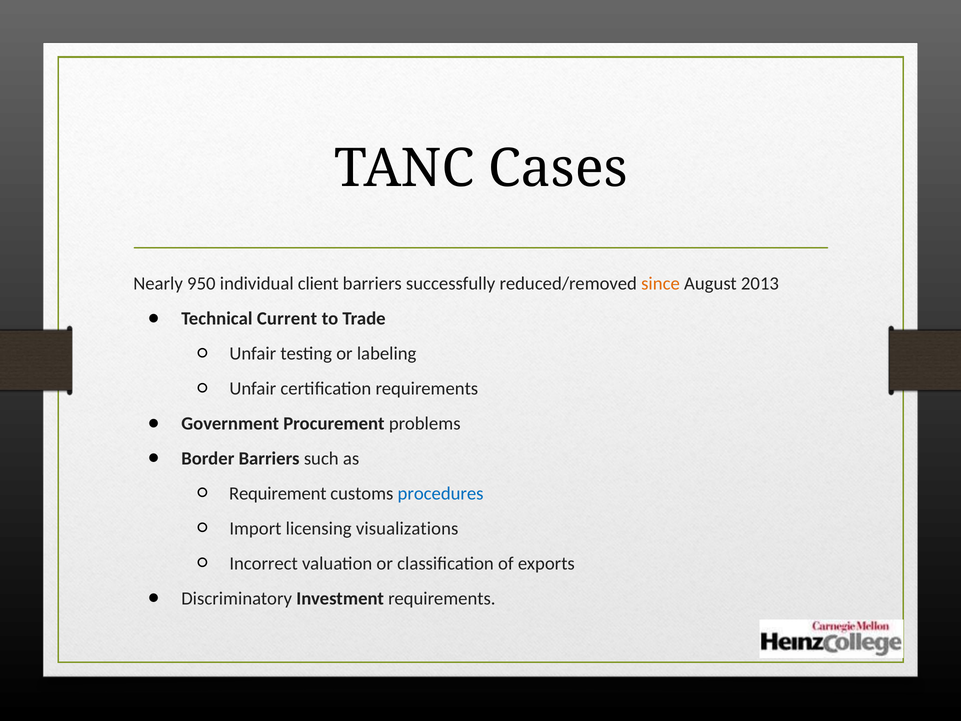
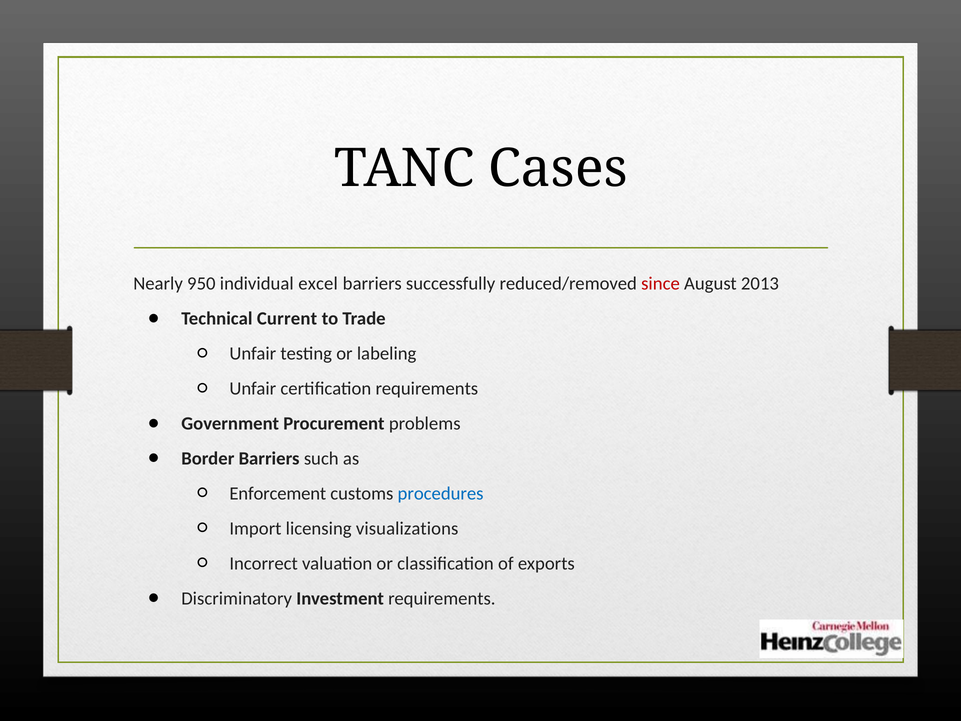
client: client -> excel (318, 284)
since colour: orange -> red (660, 284)
Requirement: Requirement -> Enforcement (278, 493)
